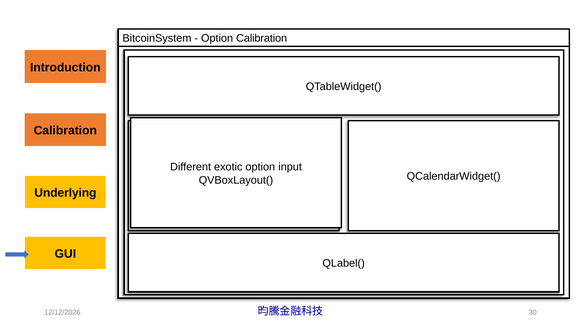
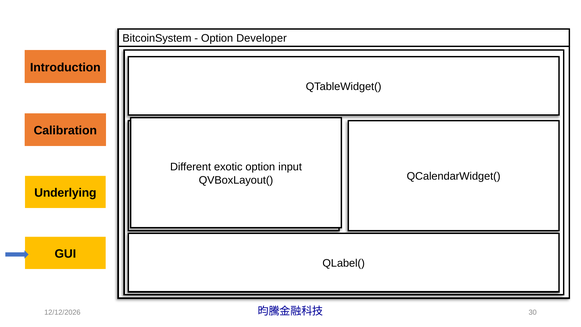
Option Calibration: Calibration -> Developer (262, 38)
